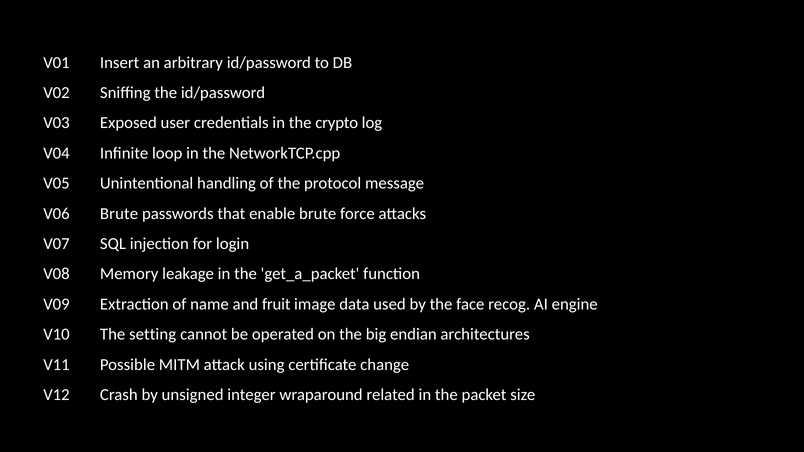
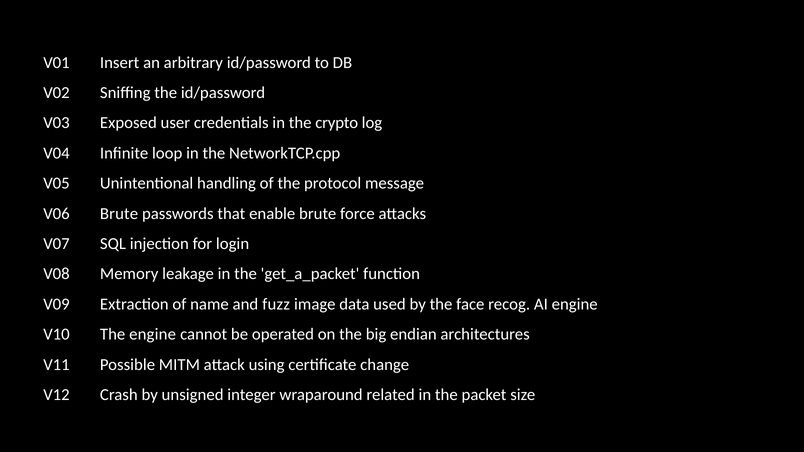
fruit: fruit -> fuzz (276, 304)
The setting: setting -> engine (153, 334)
